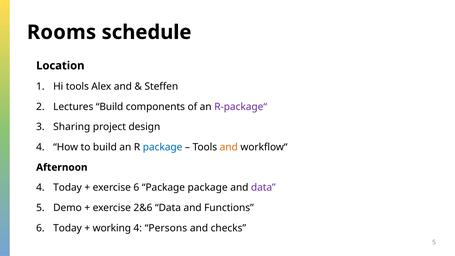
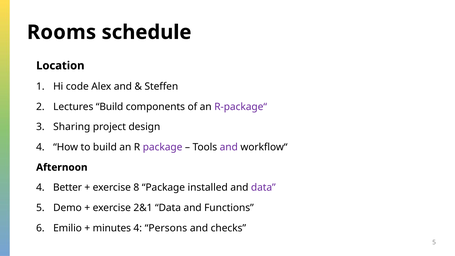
Hi tools: tools -> code (77, 87)
package colour: blue -> purple (163, 147)
and colour: orange -> purple (229, 147)
4 Today: Today -> Better (68, 188)
exercise 6: 6 -> 8 (136, 188)
Package package: package -> installed (208, 188)
2&6: 2&6 -> 2&1 (143, 208)
Today: Today -> Emilio (68, 228)
working: working -> minutes (112, 228)
